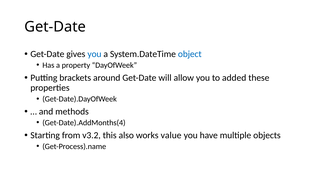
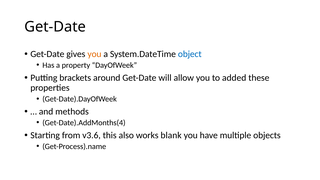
you colour: blue -> orange (94, 54)
v3.2: v3.2 -> v3.6 (92, 135)
value: value -> blank (171, 135)
